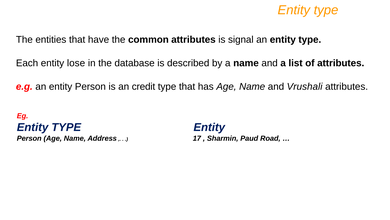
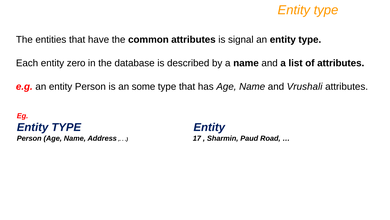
lose: lose -> zero (76, 63)
credit: credit -> some (144, 86)
